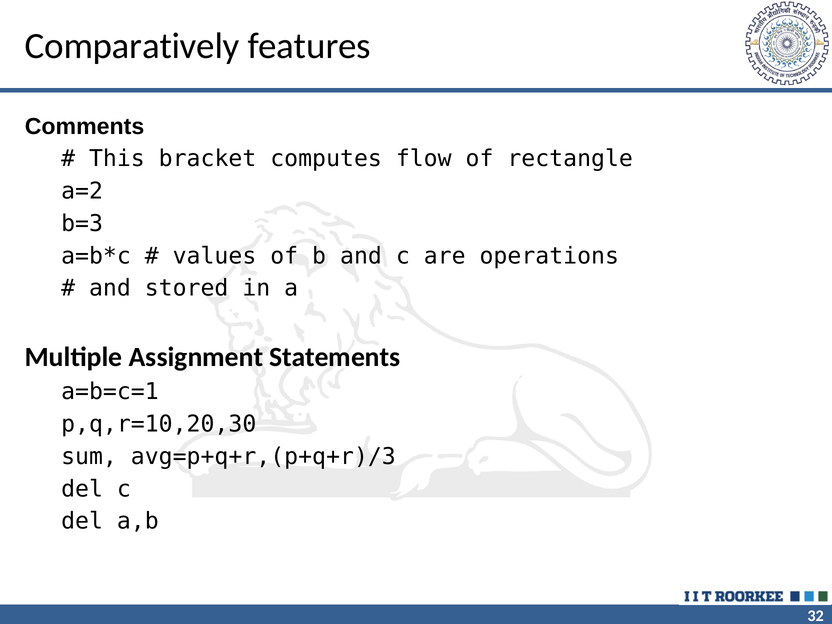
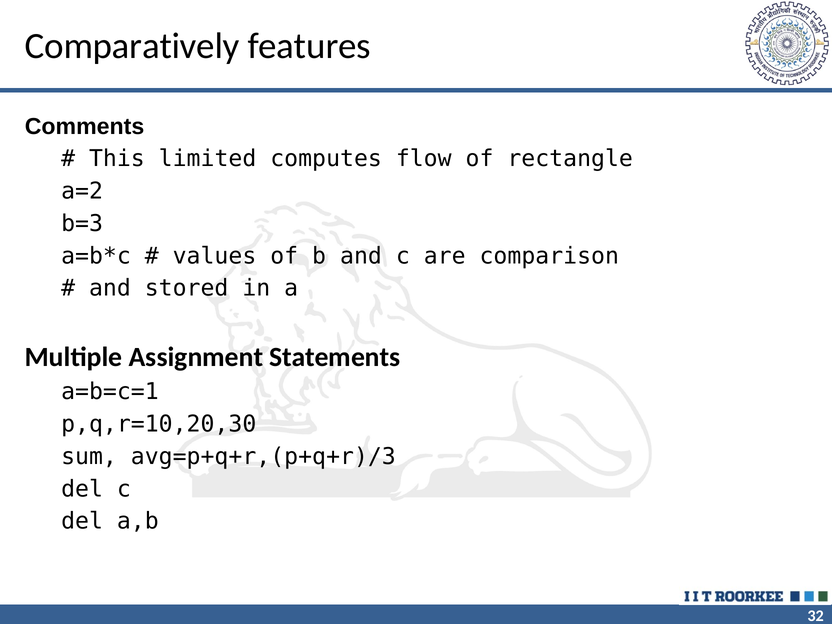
bracket: bracket -> limited (208, 159)
operations: operations -> comparison (549, 256)
